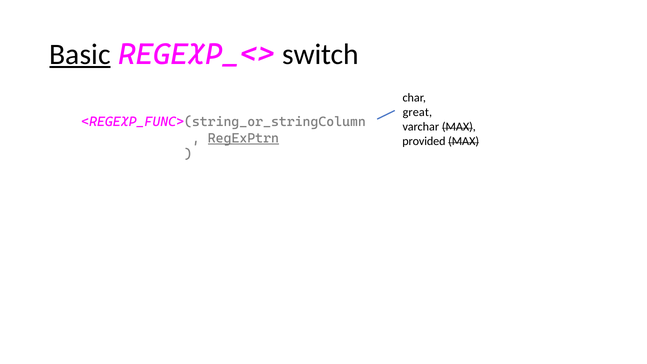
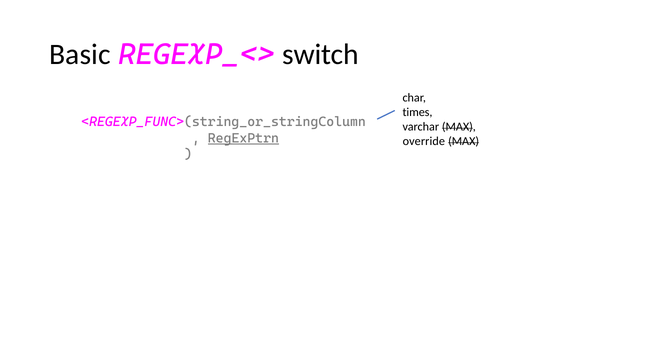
Basic underline: present -> none (80, 54)
great: great -> times (417, 112)
provided: provided -> override (424, 141)
